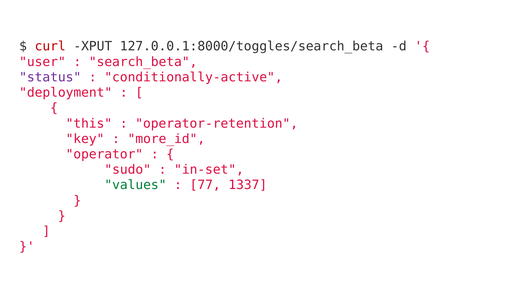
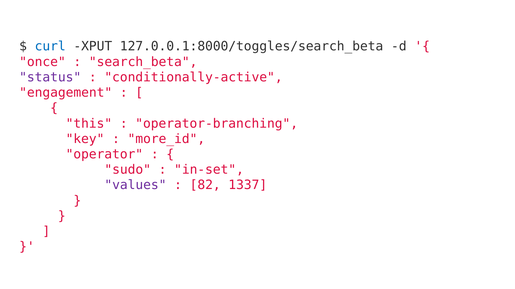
curl colour: red -> blue (50, 46)
user: user -> once (42, 62)
deployment: deployment -> engagement (66, 93)
operator-retention: operator-retention -> operator-branching (217, 124)
values colour: green -> purple (135, 186)
77: 77 -> 82 (205, 186)
